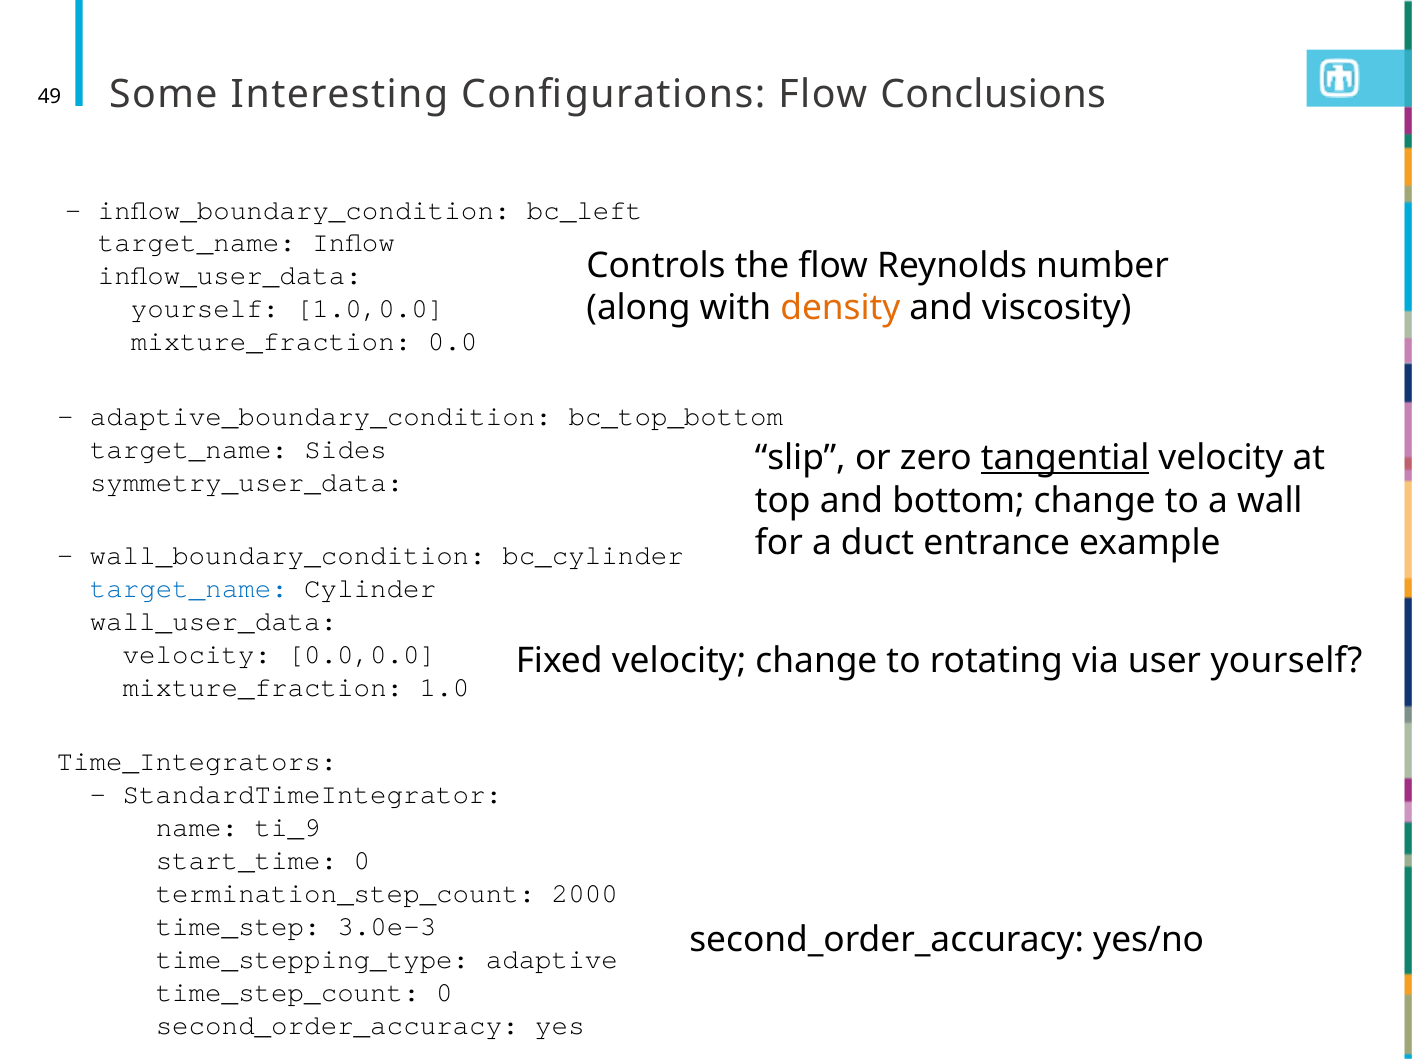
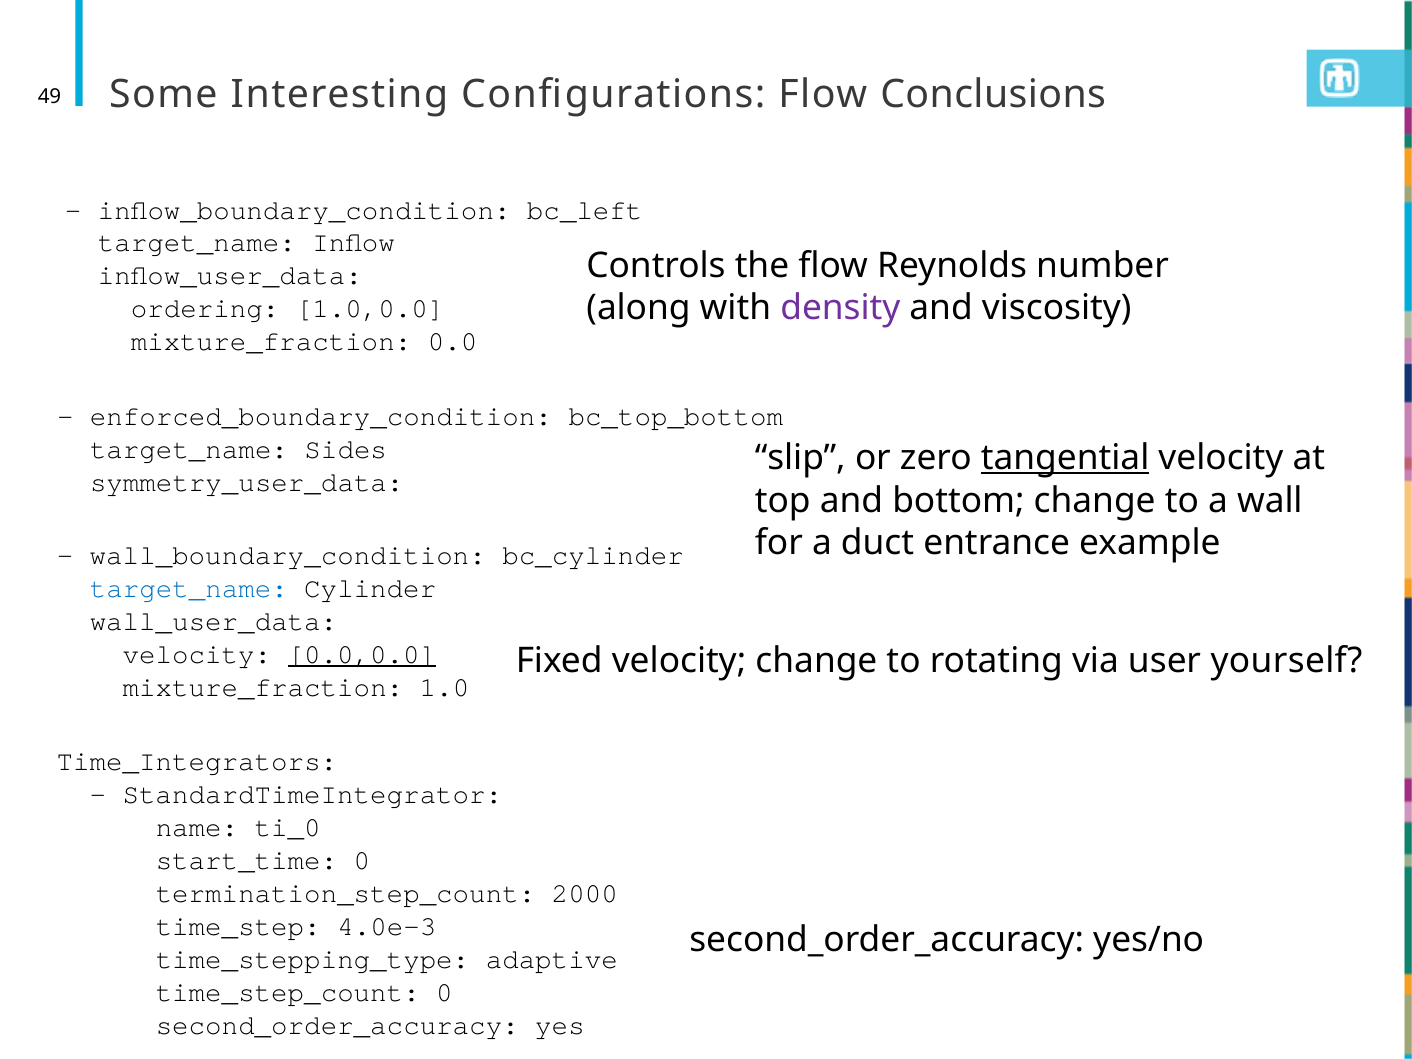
yourself: yourself -> ordering (205, 309)
density colour: orange -> purple (840, 308)
adaptive_boundary_condition: adaptive_boundary_condition -> enforced_boundary_condition (321, 416)
0.0,0.0 underline: none -> present (362, 654)
ti_9: ti_9 -> ti_0 (288, 828)
3.0e-3: 3.0e-3 -> 4.0e-3 (387, 926)
